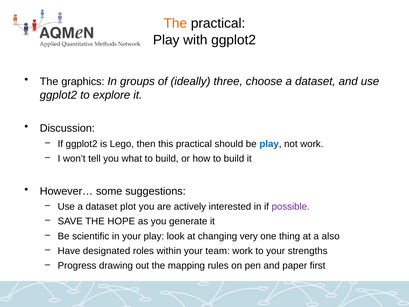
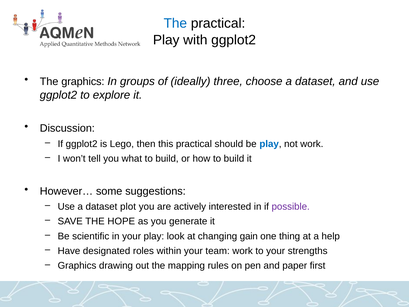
The colour: orange -> blue (175, 23)
very: very -> gain (249, 236)
also: also -> help (331, 236)
Progress: Progress -> Graphics (77, 266)
